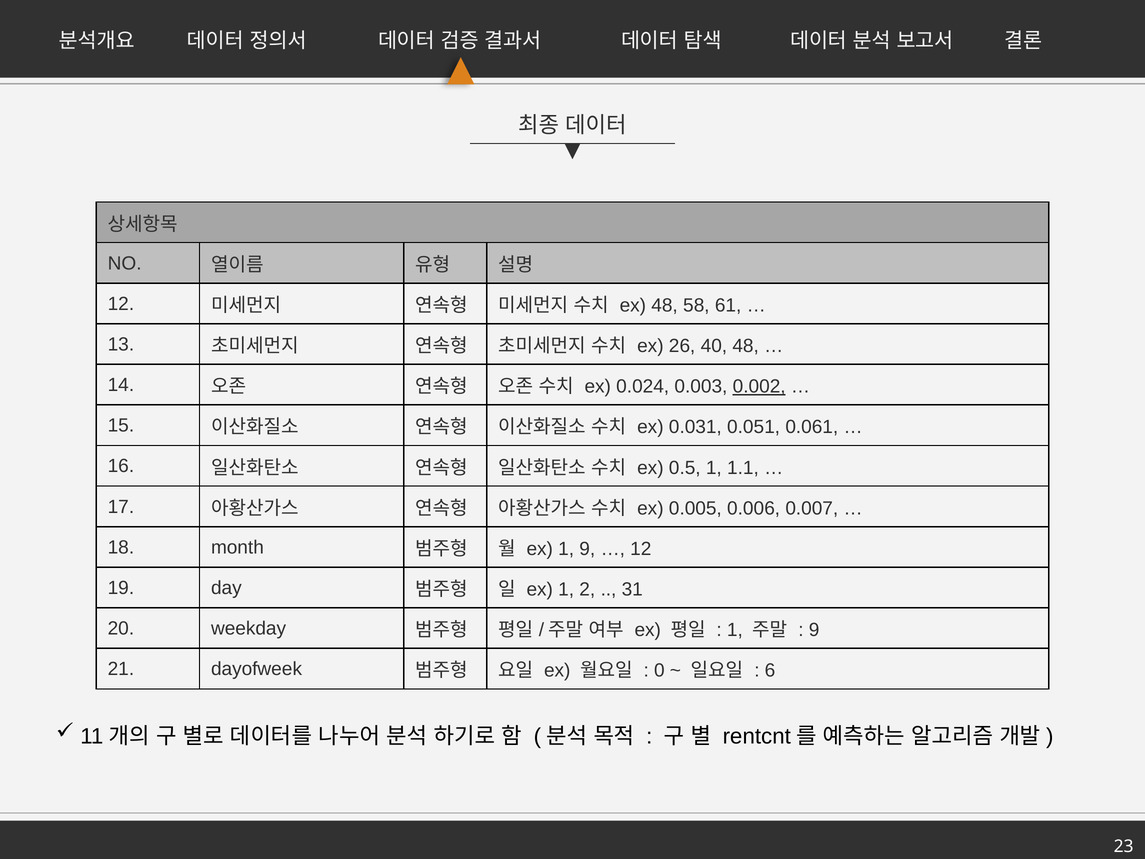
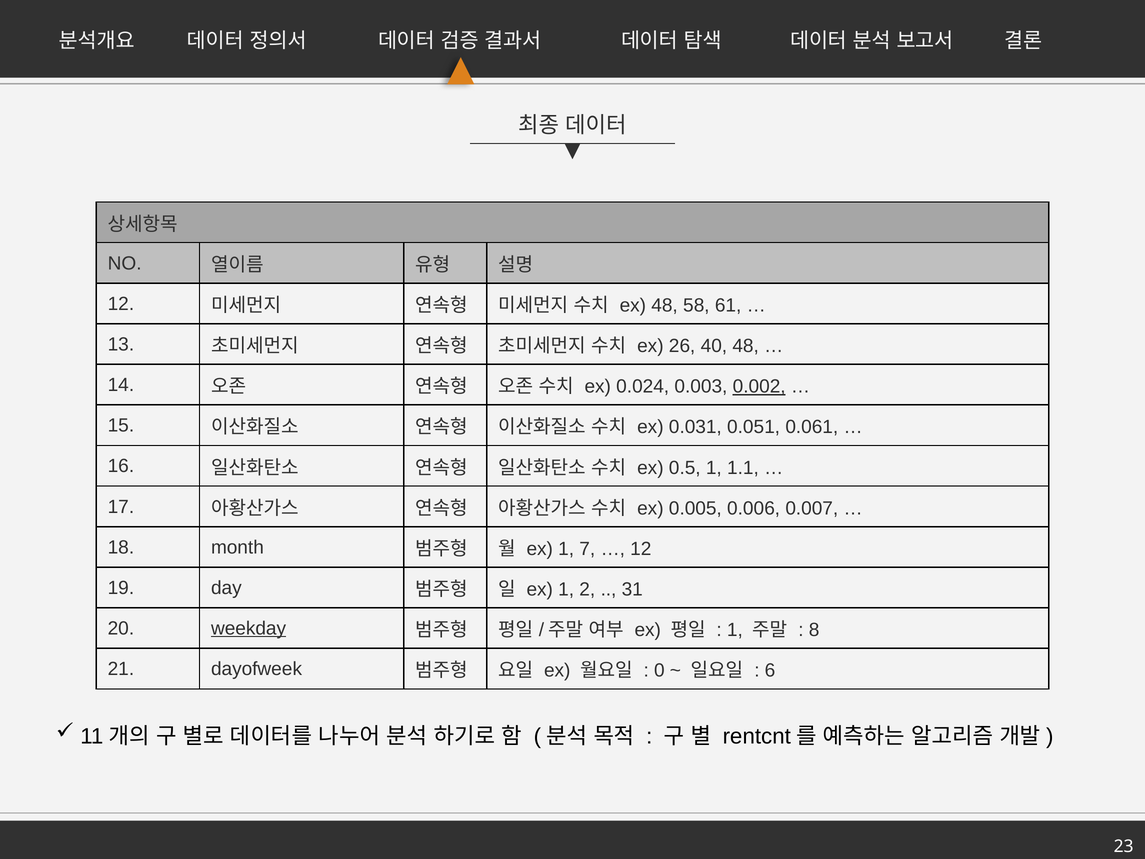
1 9: 9 -> 7 (587, 549)
weekday underline: none -> present (249, 628)
9: 9 -> 8 (814, 630)
